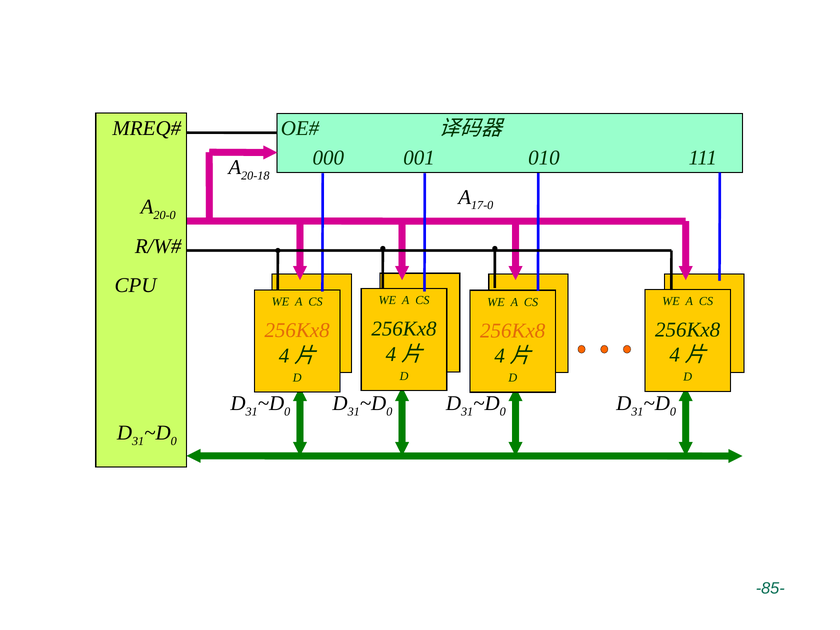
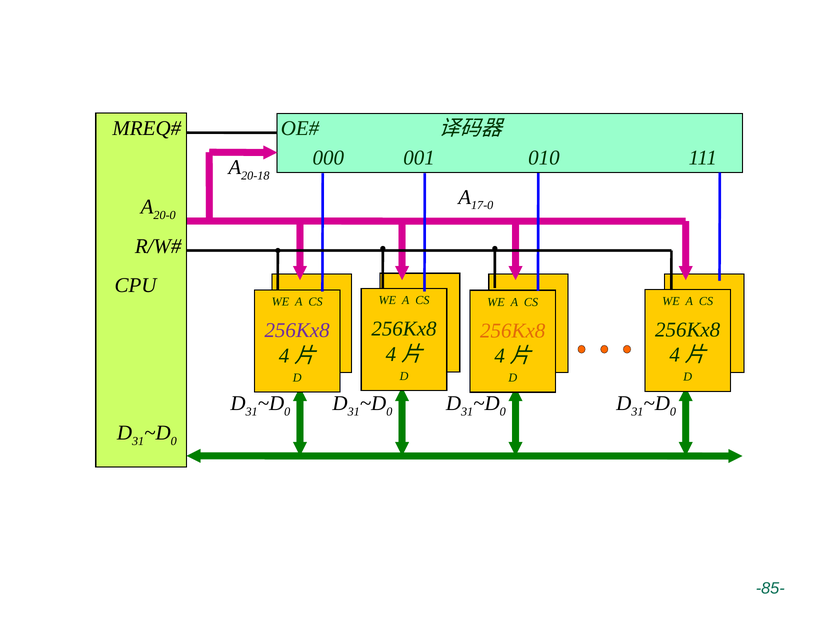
256Kx8 colour: orange -> purple (297, 330)
